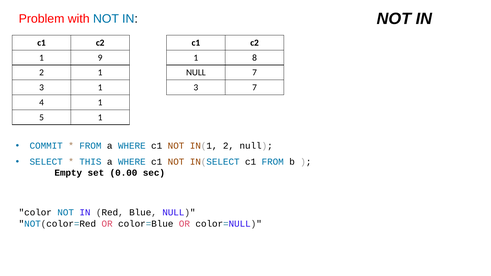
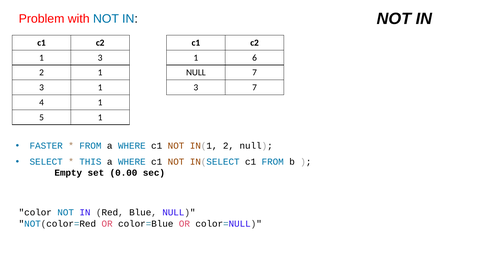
9: 9 -> 3 (100, 58)
8: 8 -> 6 (255, 58)
COMMIT: COMMIT -> FASTER (46, 146)
